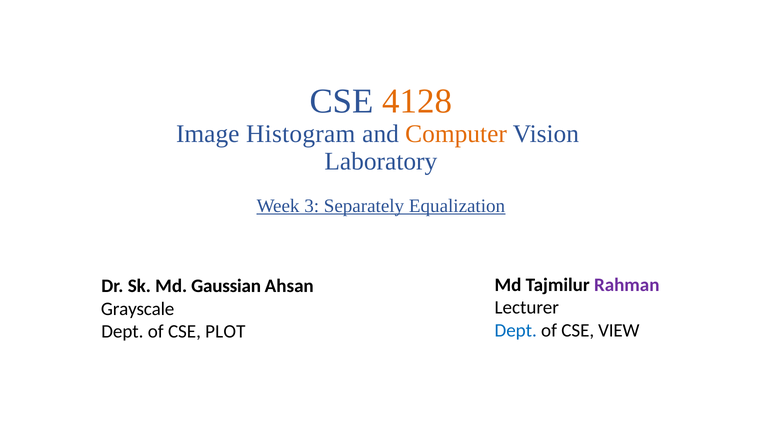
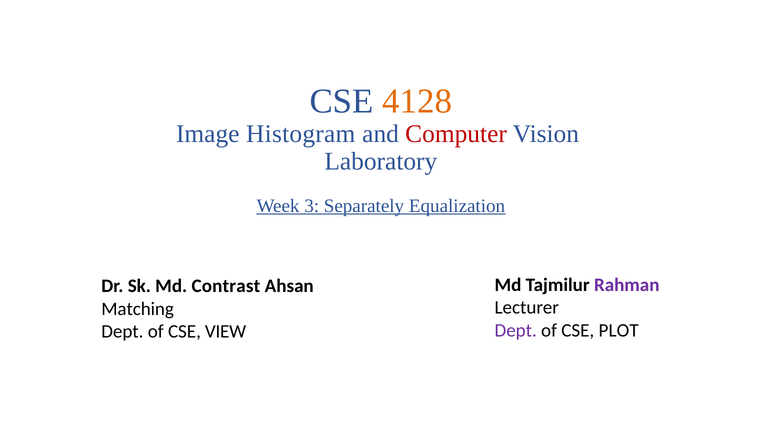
Computer colour: orange -> red (456, 134)
Gaussian: Gaussian -> Contrast (226, 286)
Grayscale: Grayscale -> Matching (138, 309)
Dept colour: blue -> purple (516, 331)
VIEW: VIEW -> PLOT (619, 331)
PLOT: PLOT -> VIEW (226, 332)
